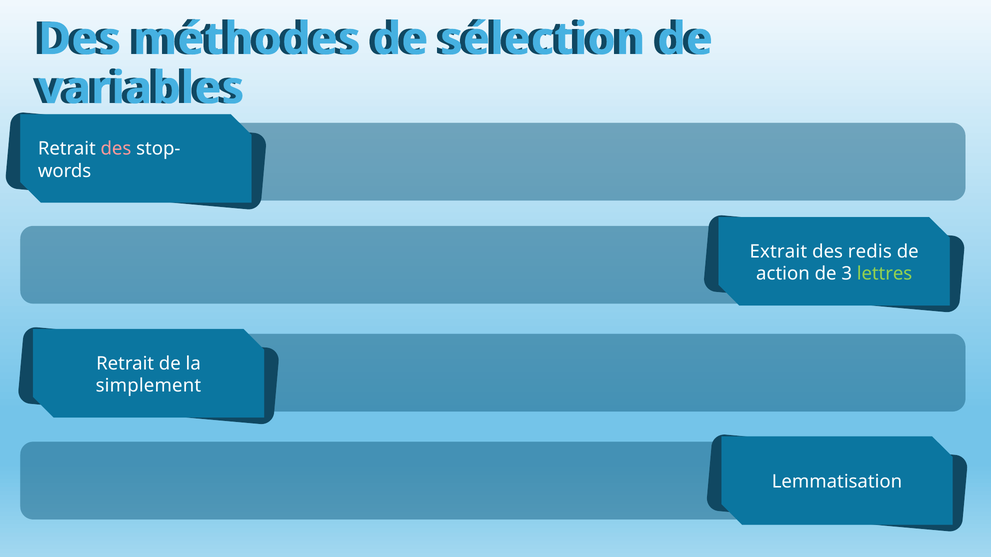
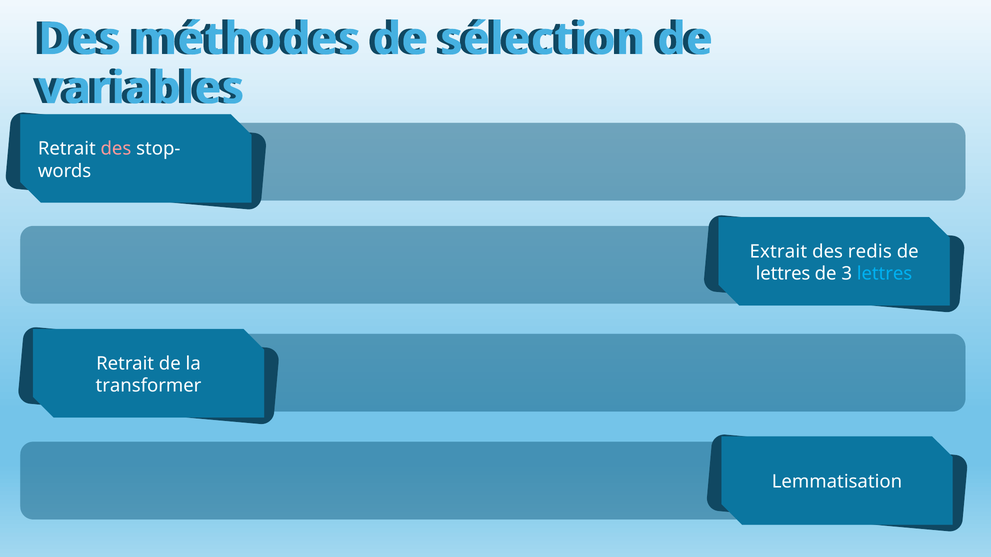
action: action -> lettres (783, 274)
lettres colour: light green -> light blue (884, 274)
simplement: simplement -> transformer (148, 386)
